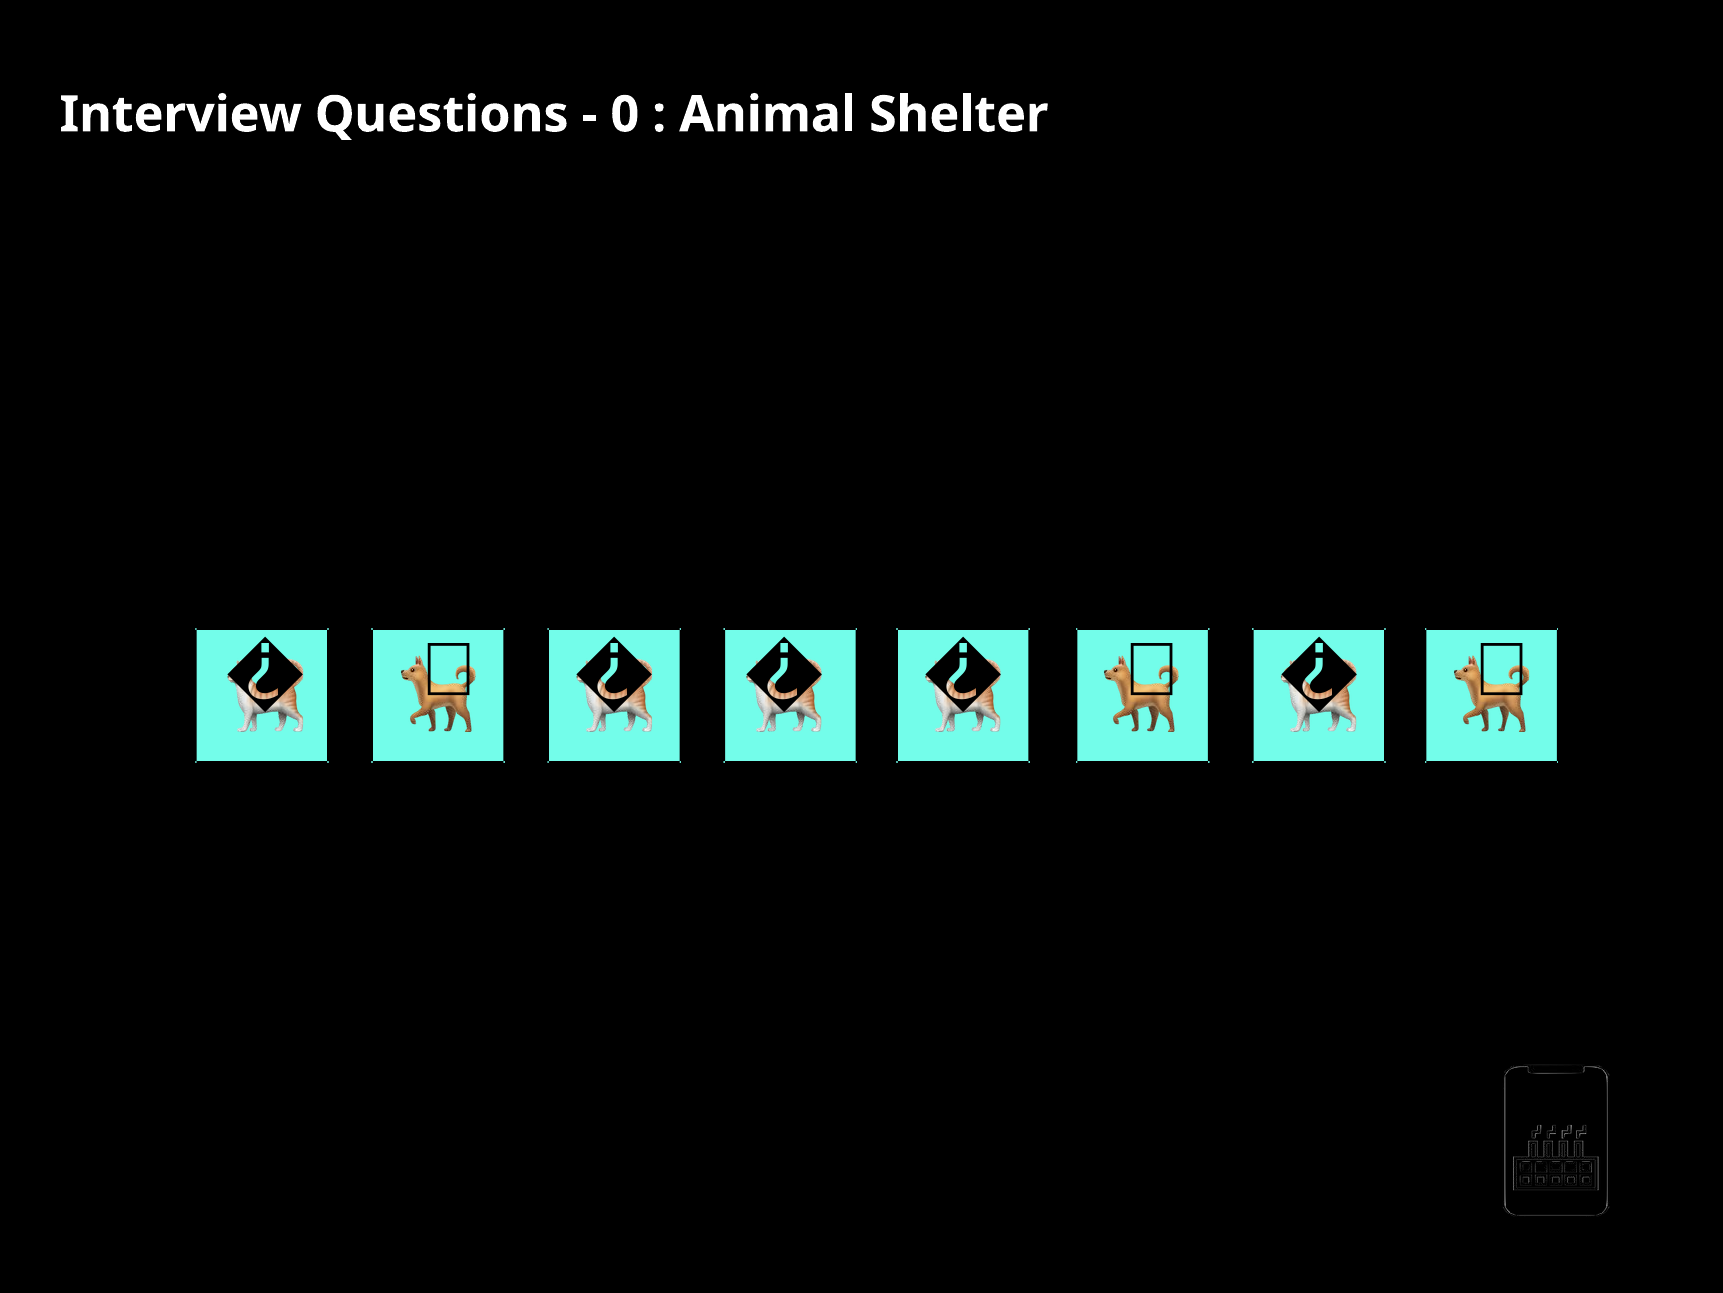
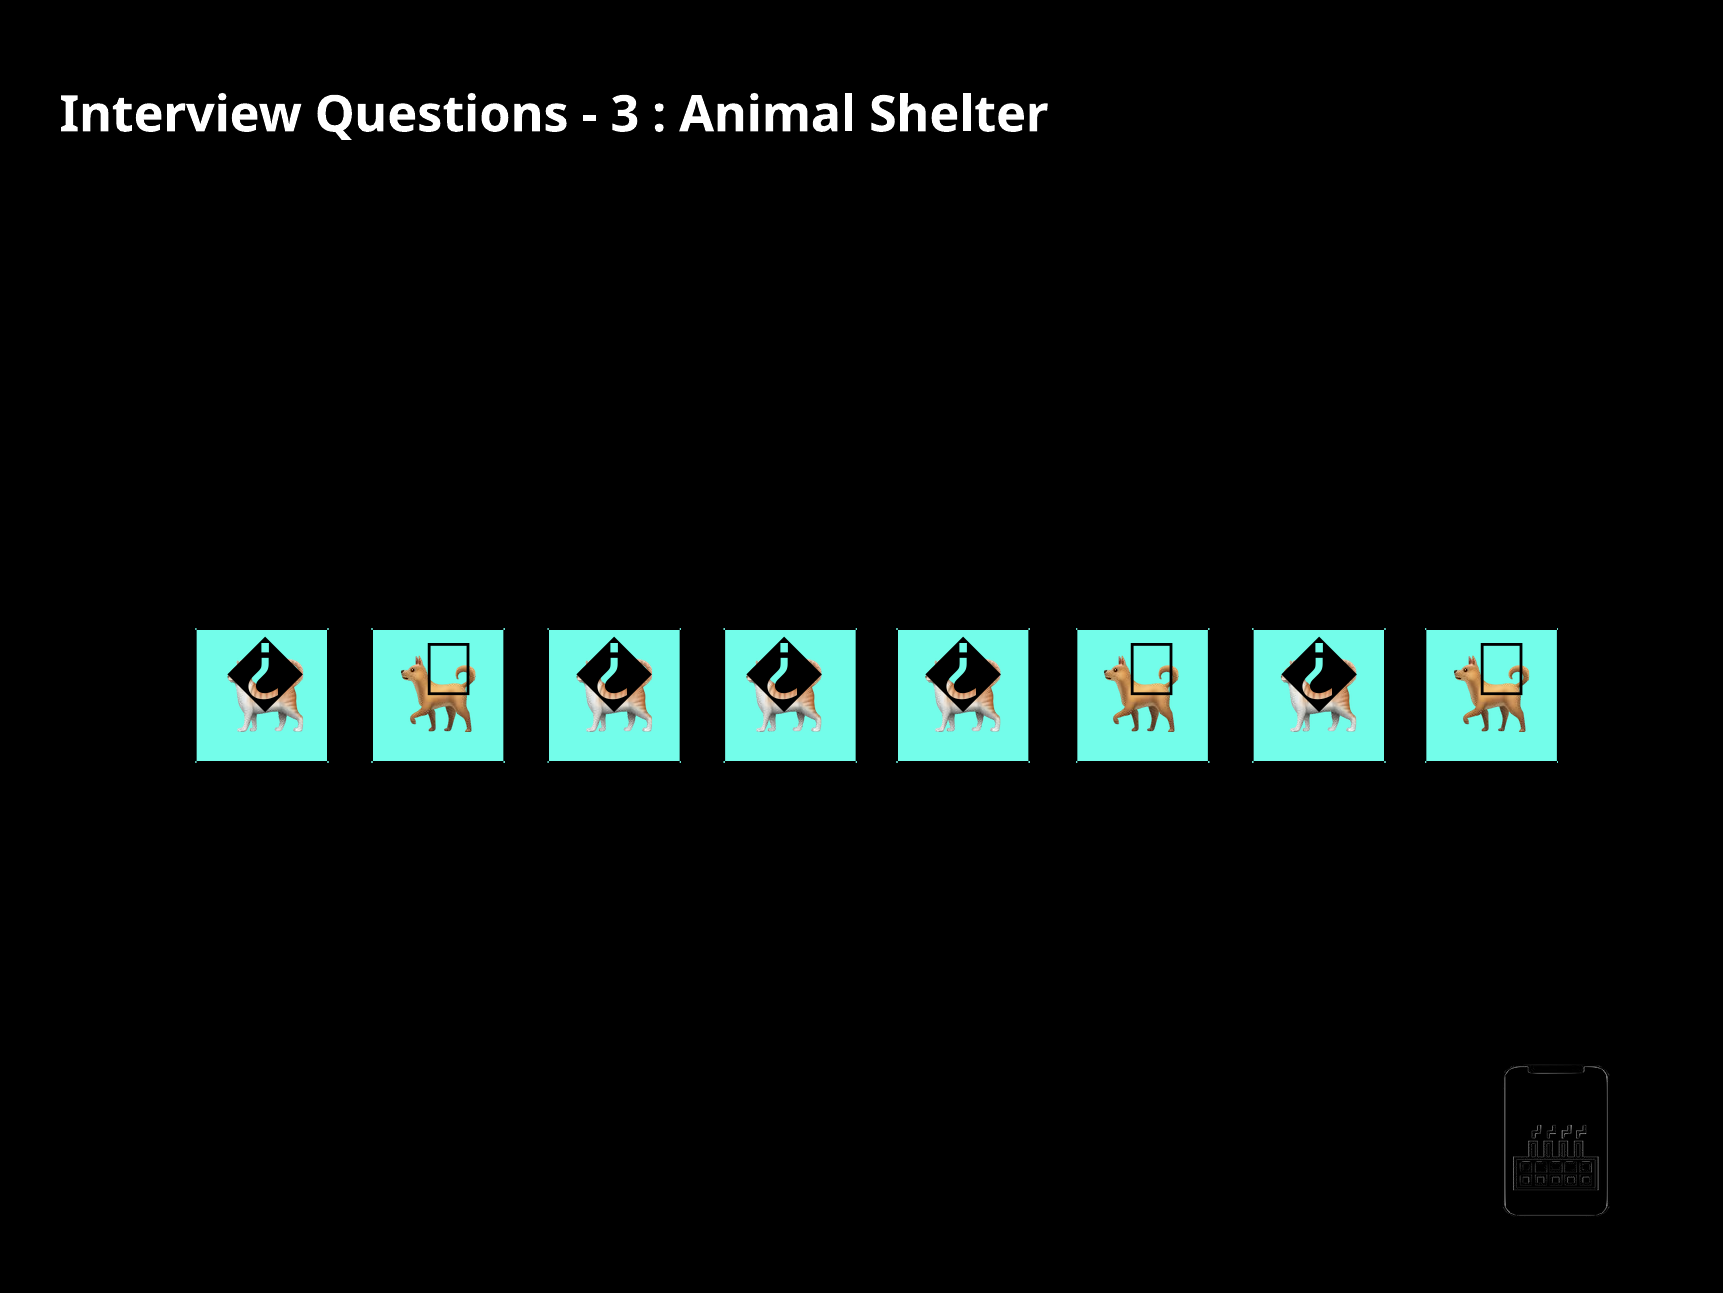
0: 0 -> 3 (625, 115)
